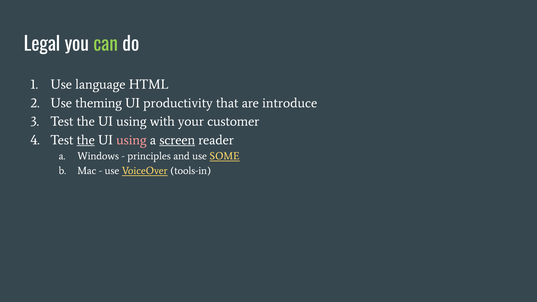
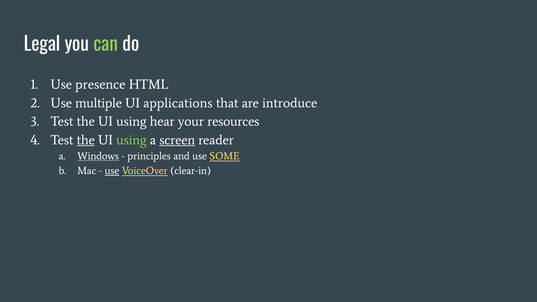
language: language -> presence (100, 84)
theming: theming -> multiple (99, 103)
productivity: productivity -> applications (178, 103)
with: with -> hear (162, 121)
customer: customer -> resources (233, 121)
using colour: pink -> light green (131, 140)
Windows underline: none -> present (98, 156)
use underline: none -> present (112, 171)
tools-in: tools-in -> clear-in (191, 171)
